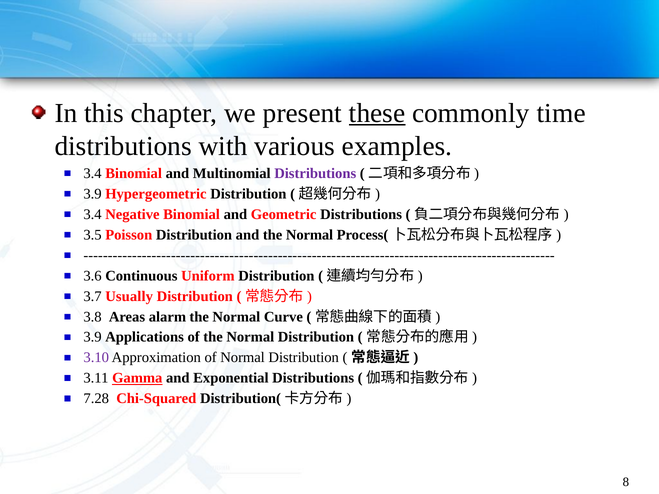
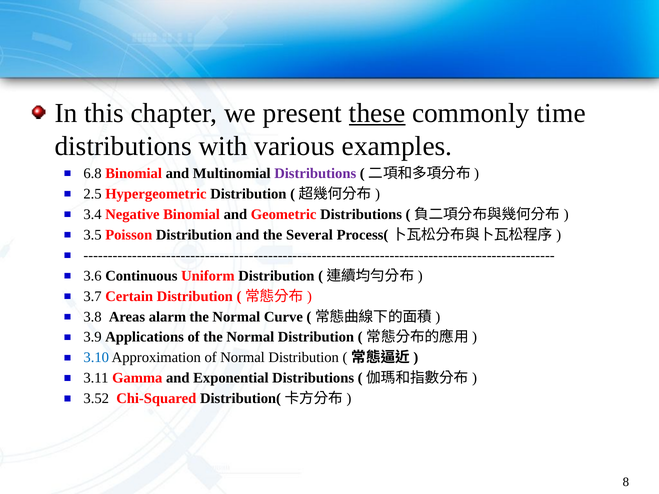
3.4: 3.4 -> 6.8 (93, 173)
3.9: 3.9 -> 2.5 (93, 194)
and the Normal: Normal -> Several (309, 235)
Usually: Usually -> Certain (129, 296)
3.10 colour: purple -> blue (96, 358)
Gamma underline: present -> none (137, 378)
7.28: 7.28 -> 3.52 (96, 399)
